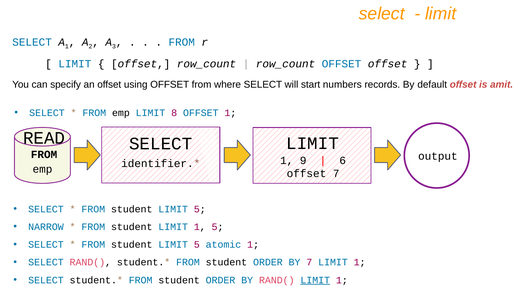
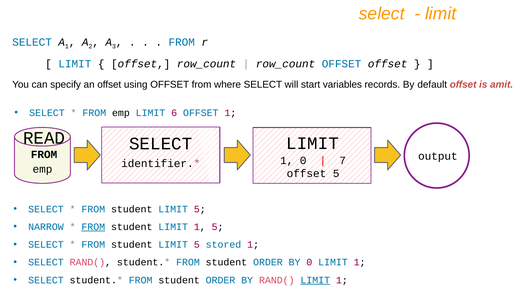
numbers: numbers -> variables (342, 85)
8: 8 -> 6 (174, 113)
1 9: 9 -> 0 (303, 160)
6: 6 -> 7 (343, 160)
offset 7: 7 -> 5 (336, 174)
FROM underline: none -> present (93, 227)
atomic: atomic -> stored (223, 245)
BY 7: 7 -> 0 (309, 262)
